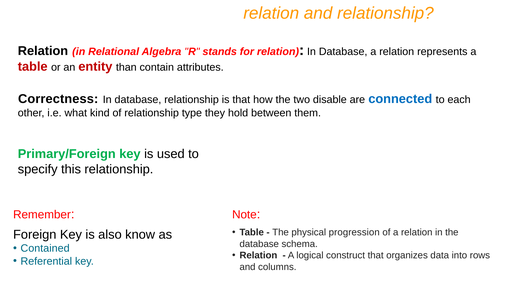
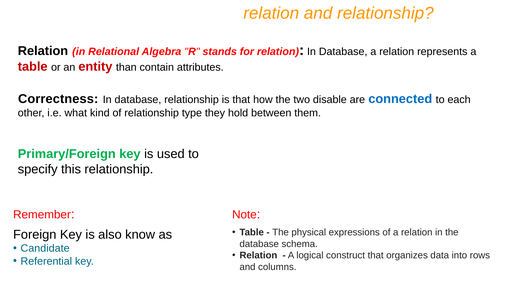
progression: progression -> expressions (354, 233)
Contained: Contained -> Candidate (45, 249)
